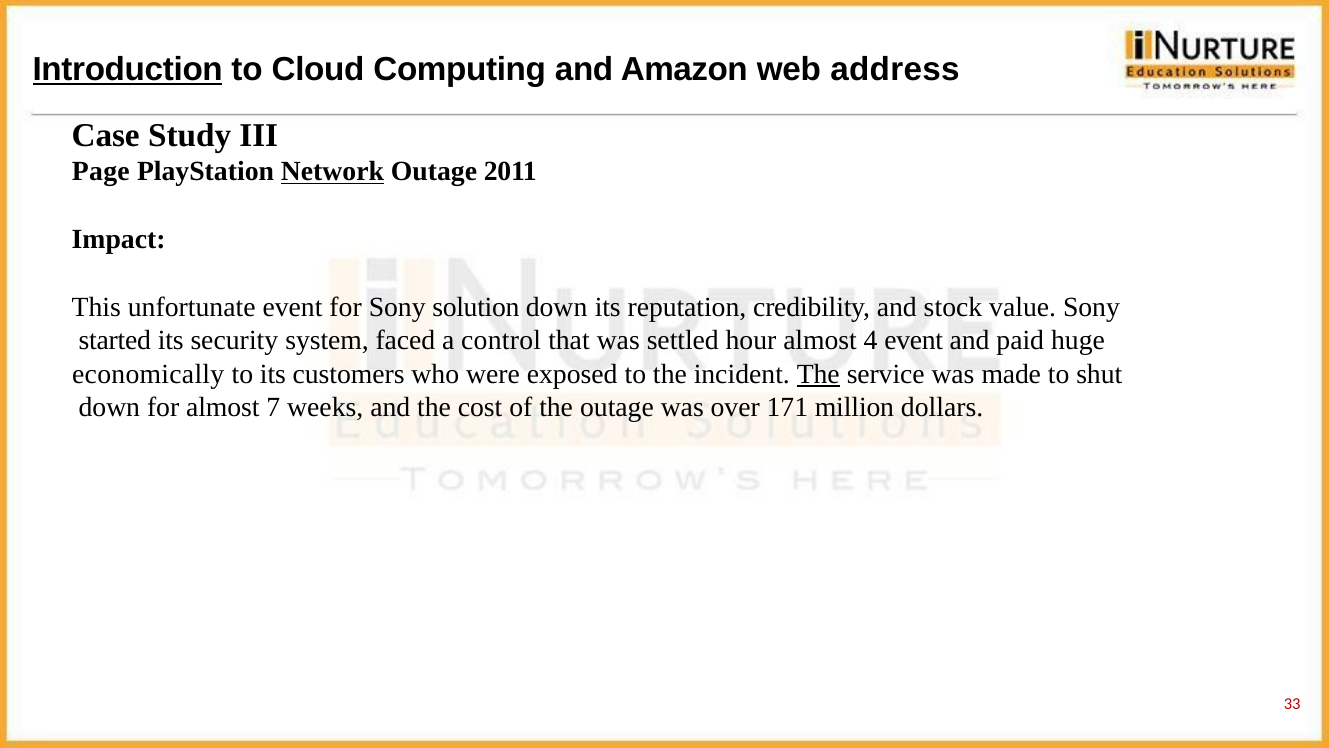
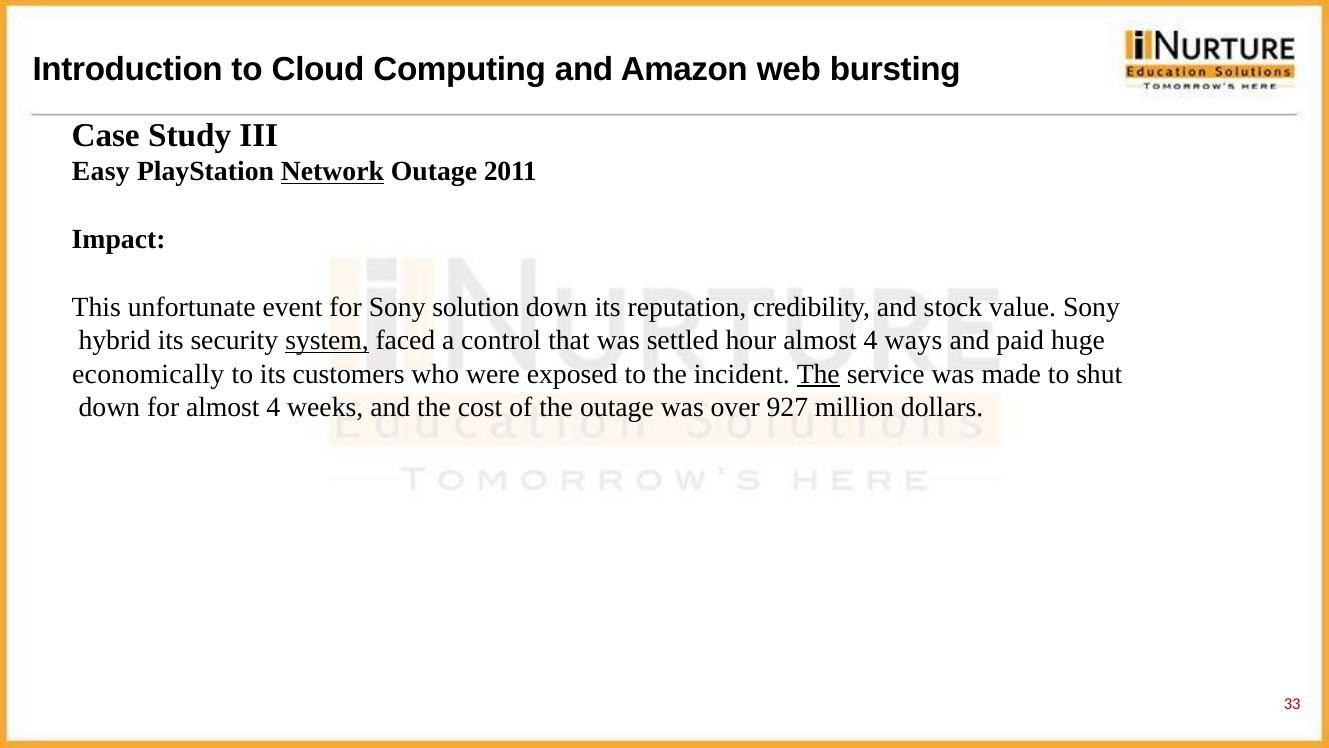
Introduction underline: present -> none (128, 69)
address: address -> bursting (895, 69)
Page: Page -> Easy (101, 171)
started: started -> hybrid (115, 341)
system underline: none -> present (327, 341)
4 event: event -> ways (913, 341)
for almost 7: 7 -> 4 (273, 407)
171: 171 -> 927 (787, 407)
